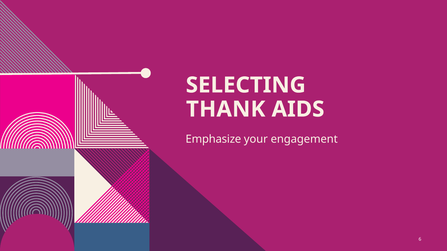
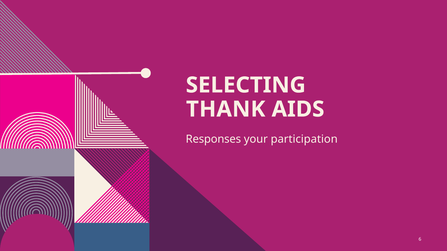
Emphasize: Emphasize -> Responses (213, 140)
engagement: engagement -> participation (304, 140)
